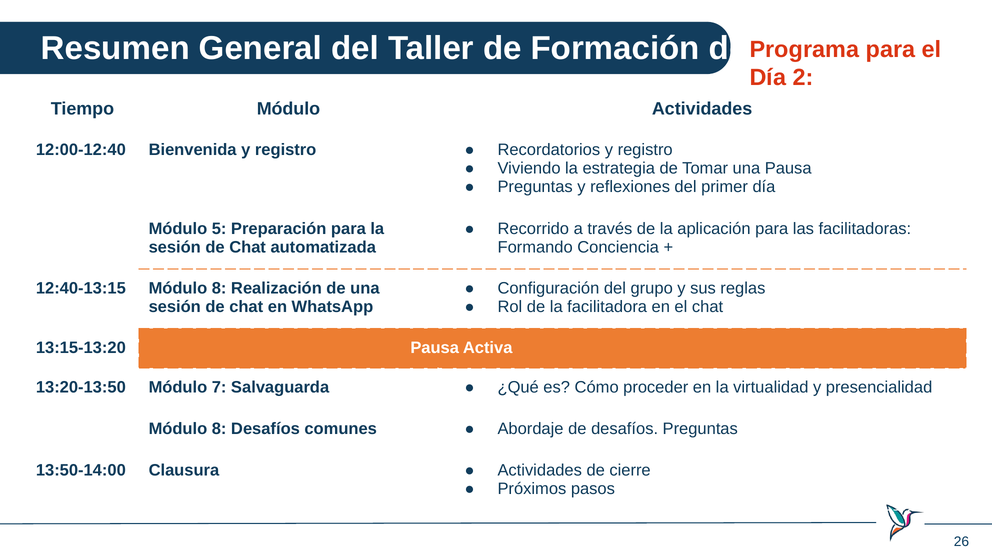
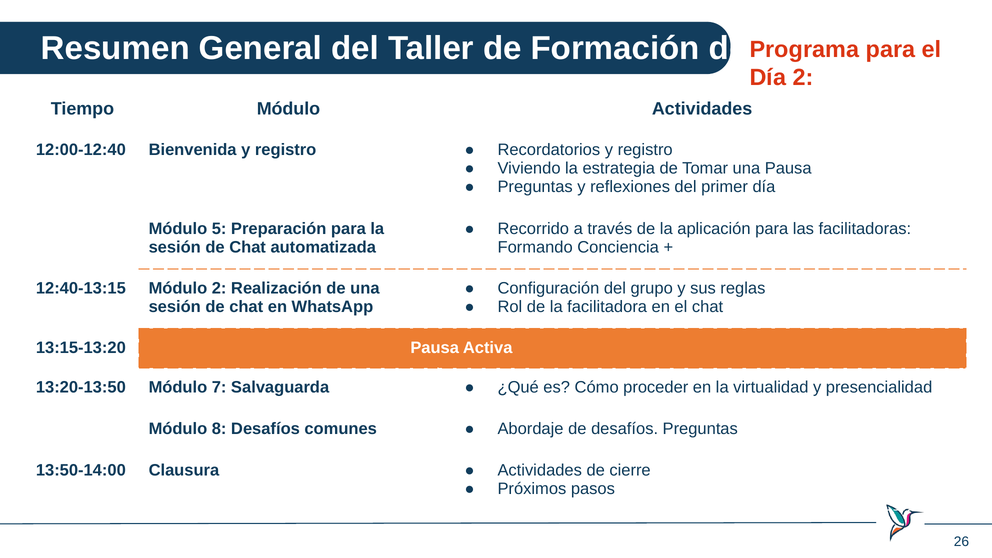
12:40-13:15 Módulo 8: 8 -> 2 (219, 288)
